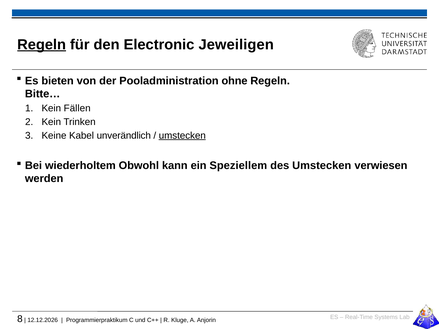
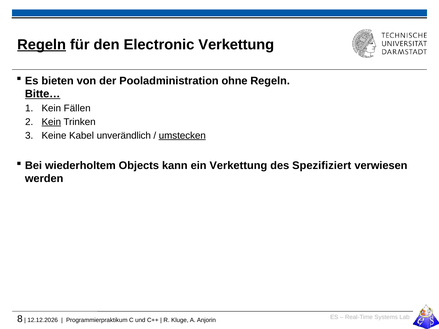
Electronic Jeweiligen: Jeweiligen -> Verkettung (236, 45)
Bitte… underline: none -> present (43, 94)
Kein underline: none -> present (51, 122)
Obwohl: Obwohl -> Objects (139, 166)
ein Speziellem: Speziellem -> Verkettung (238, 166)
des Umstecken: Umstecken -> Spezifiziert (322, 166)
